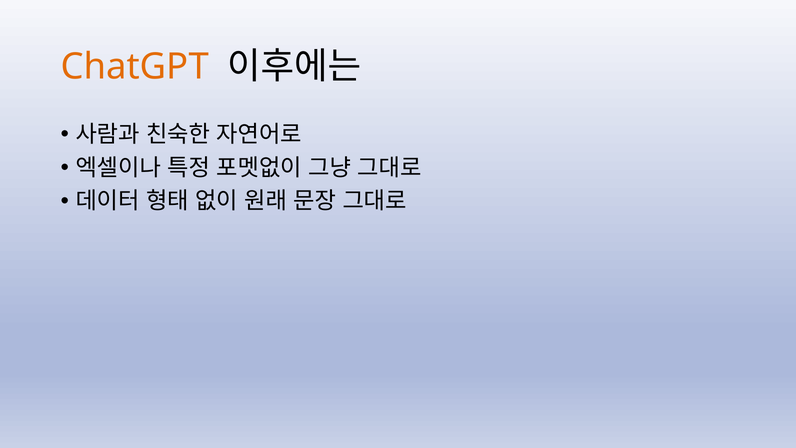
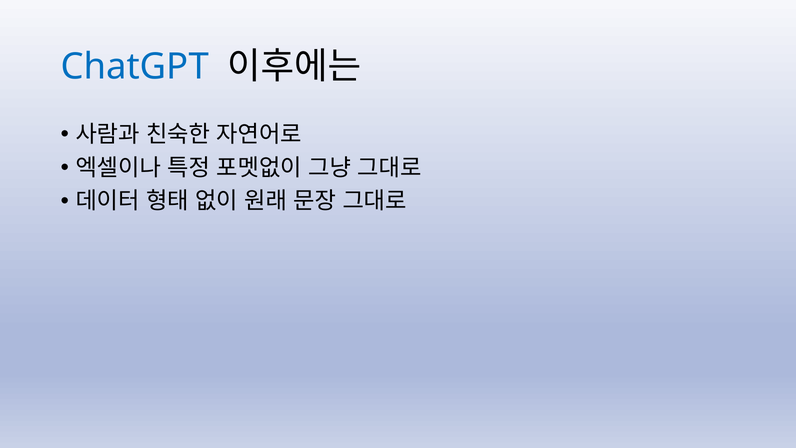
ChatGPT colour: orange -> blue (135, 67)
